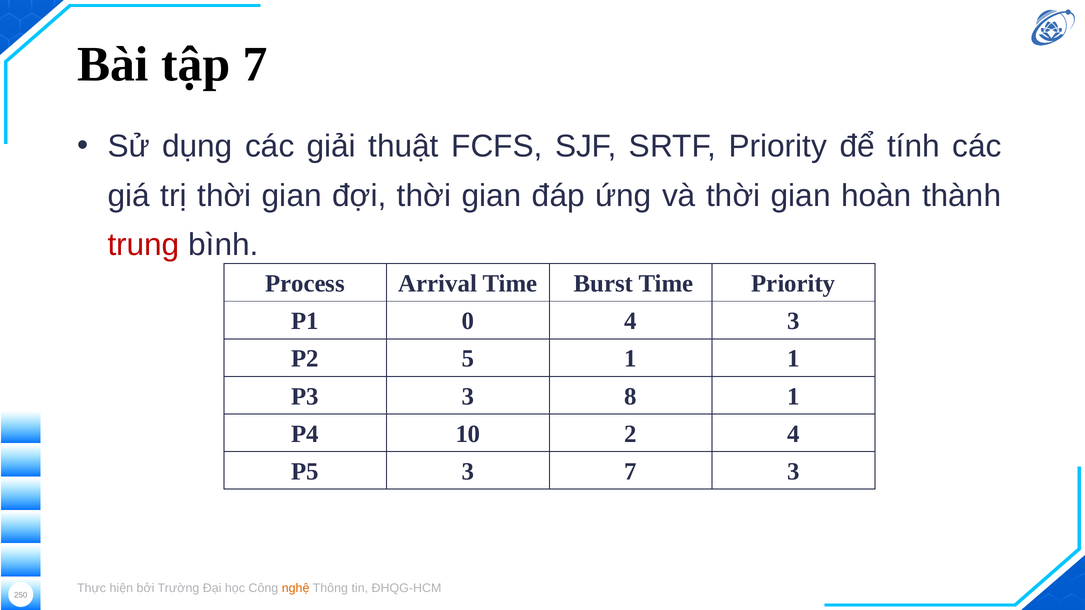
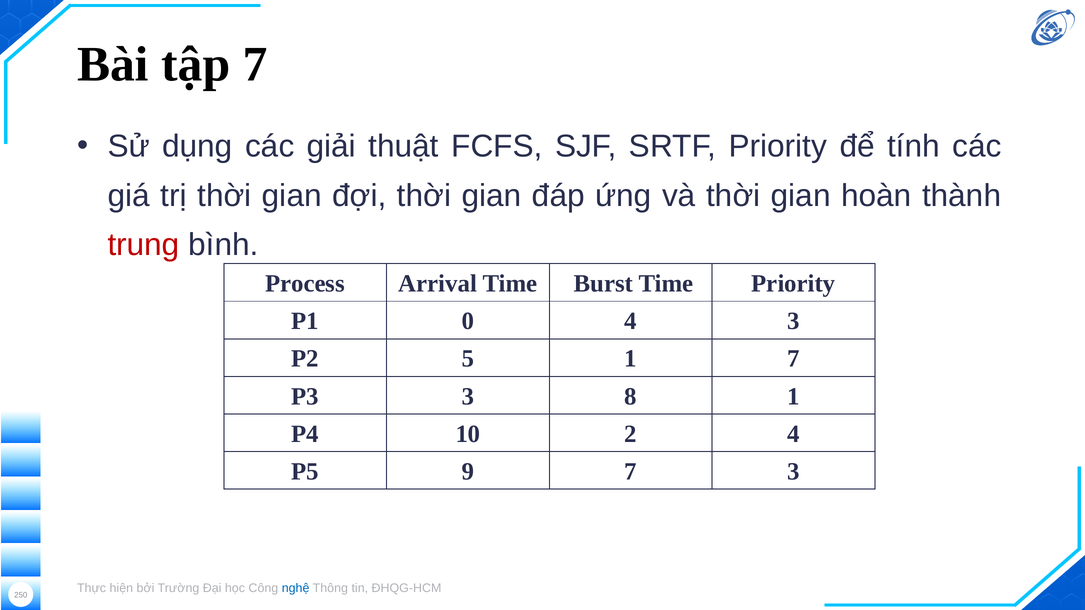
1 1: 1 -> 7 (793, 359)
P5 3: 3 -> 9 (468, 472)
nghệ colour: orange -> blue (296, 589)
